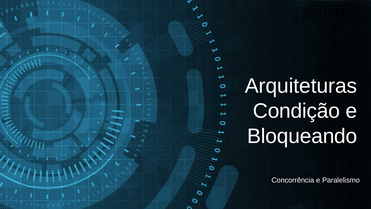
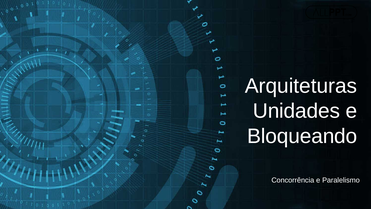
Condição: Condição -> Unidades (296, 111)
